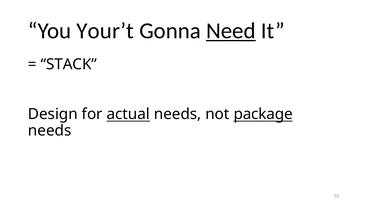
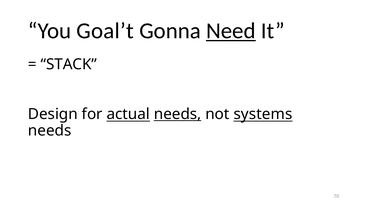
Your’t: Your’t -> Goal’t (105, 31)
needs underline: none -> present (178, 114)
package: package -> systems (263, 114)
